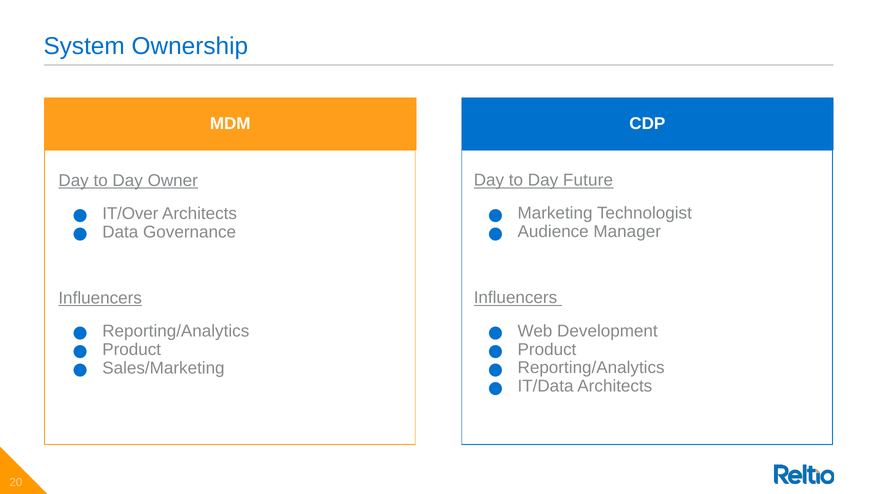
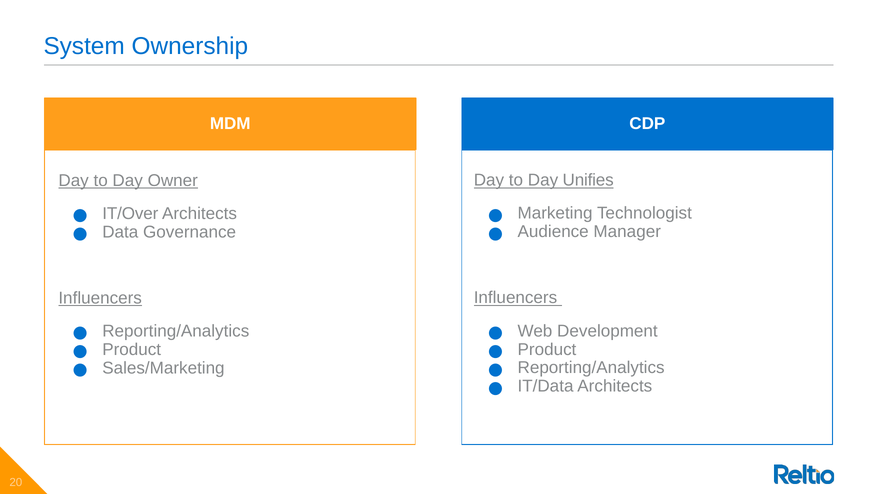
Future: Future -> Unifies (588, 180)
